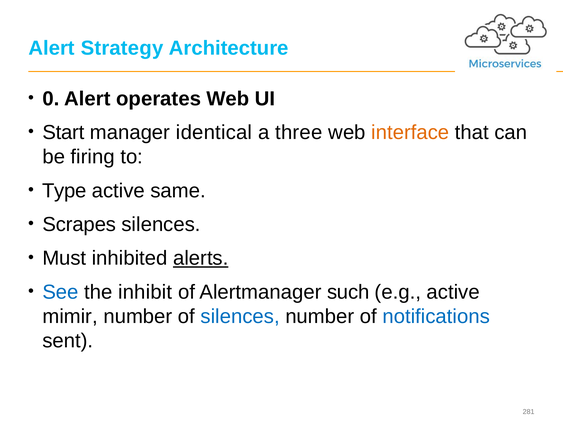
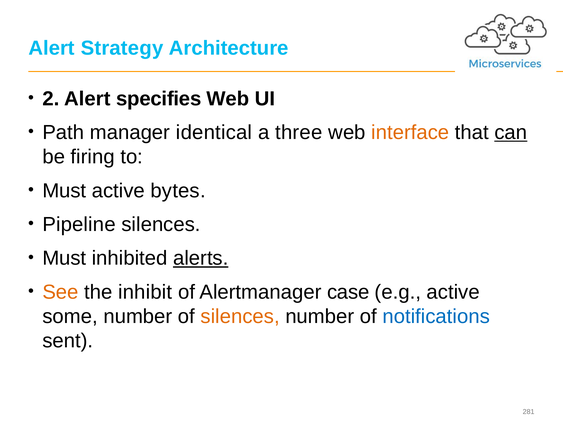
0: 0 -> 2 (51, 99)
operates: operates -> specifies (159, 99)
Start: Start -> Path (63, 133)
can underline: none -> present (511, 133)
Type: Type -> Must (64, 191)
same: same -> bytes (178, 191)
Scrapes: Scrapes -> Pipeline (79, 225)
See colour: blue -> orange (60, 292)
such: such -> case (348, 292)
mimir: mimir -> some (70, 317)
silences colour: blue -> orange (240, 317)
